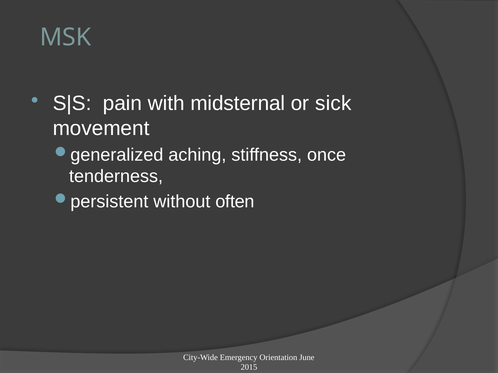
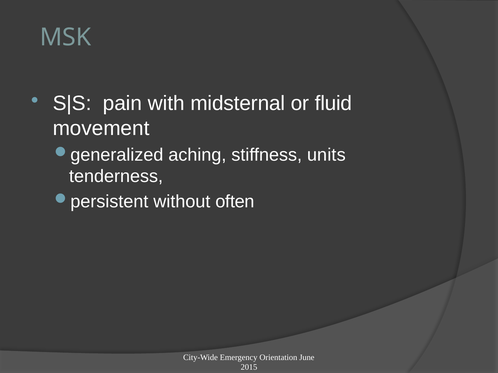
sick: sick -> fluid (333, 104)
once: once -> units (326, 155)
